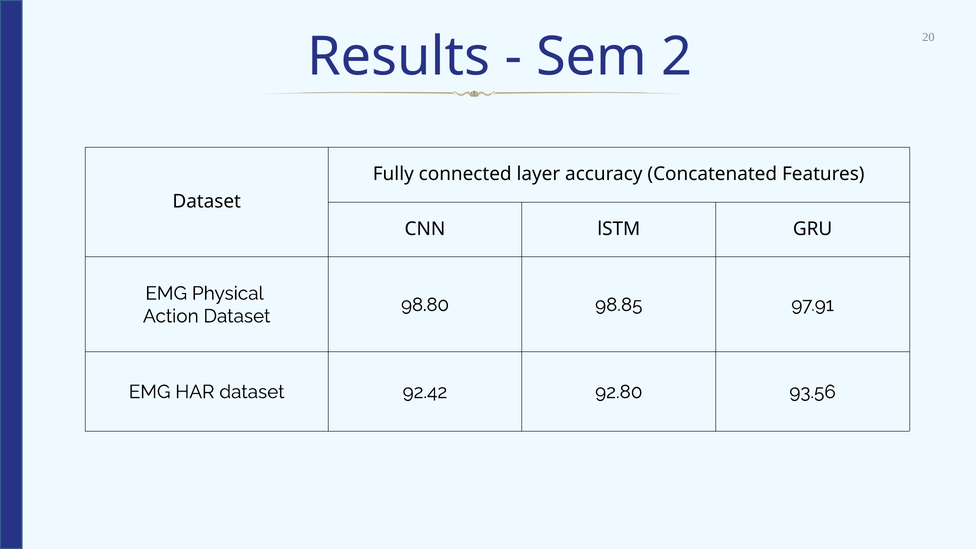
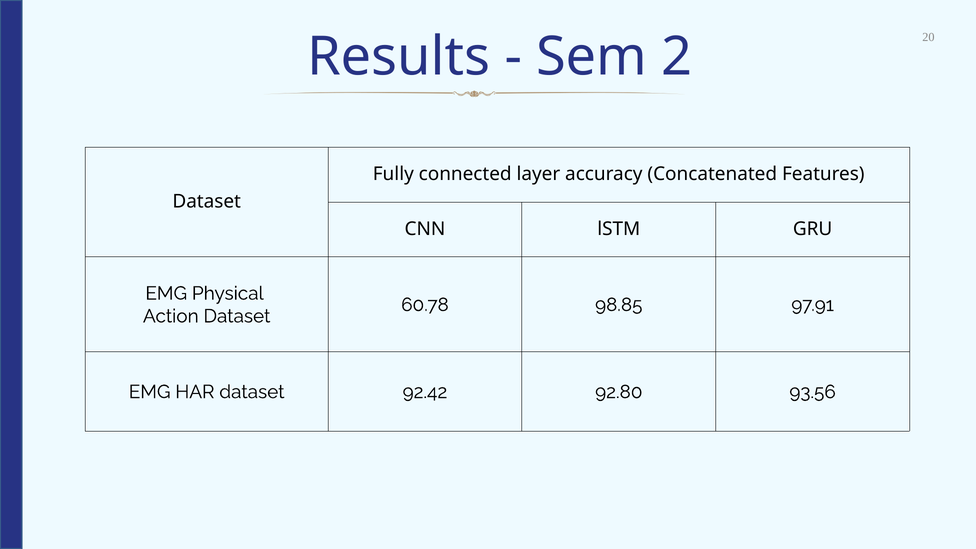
98.80: 98.80 -> 60.78 (425, 305)
